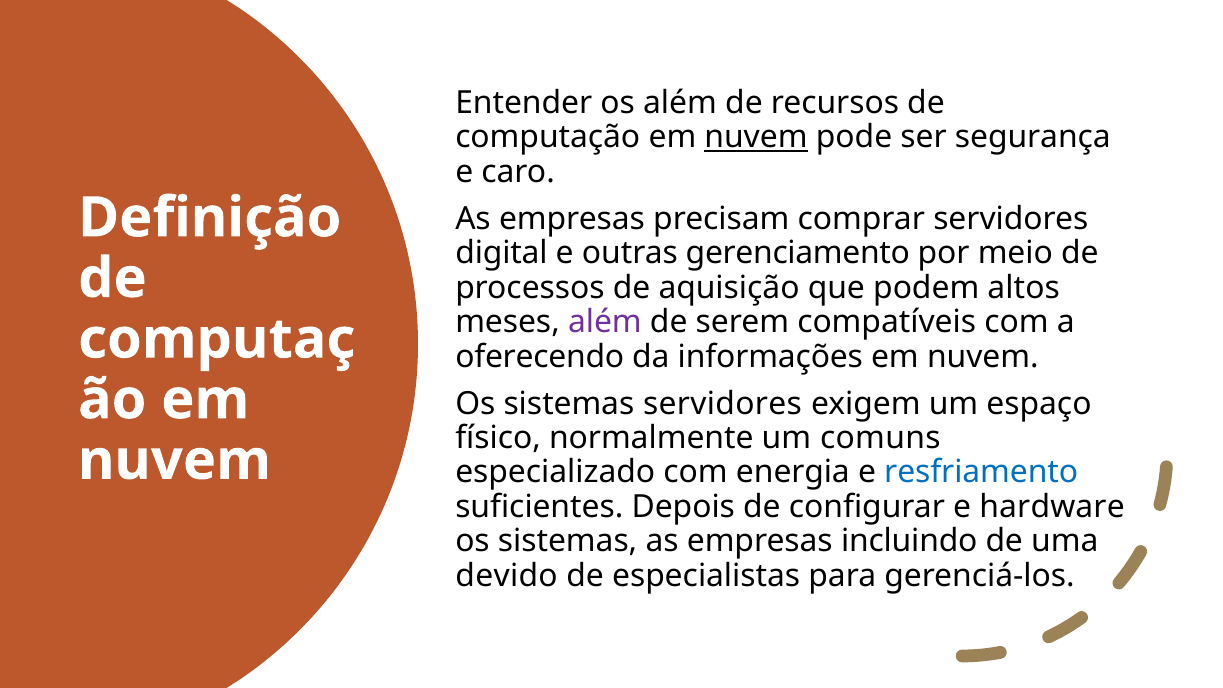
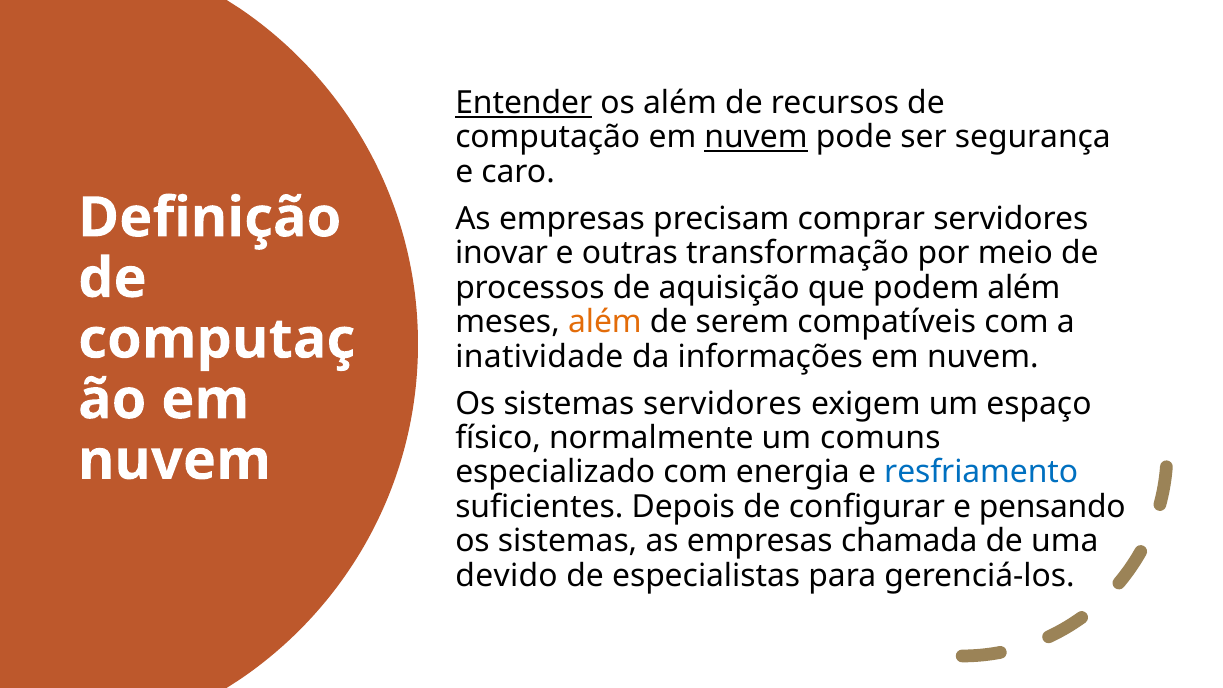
Entender underline: none -> present (524, 103)
digital: digital -> inovar (502, 253)
gerenciamento: gerenciamento -> transformação (798, 253)
podem altos: altos -> além (1024, 288)
além colour: purple -> orange (605, 322)
oferecendo: oferecendo -> inatividade (539, 356)
hardware: hardware -> pensando (1052, 507)
incluindo: incluindo -> chamada (909, 541)
